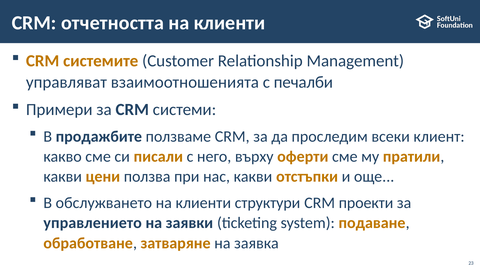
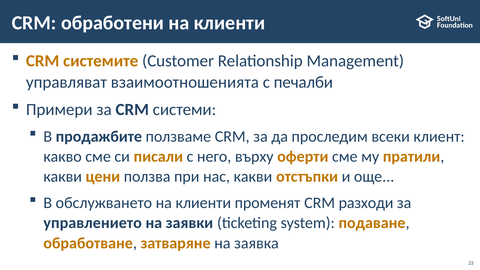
отчетността: отчетността -> обработени (113, 23)
структури: структури -> променят (268, 203)
проекти: проекти -> разходи (366, 203)
